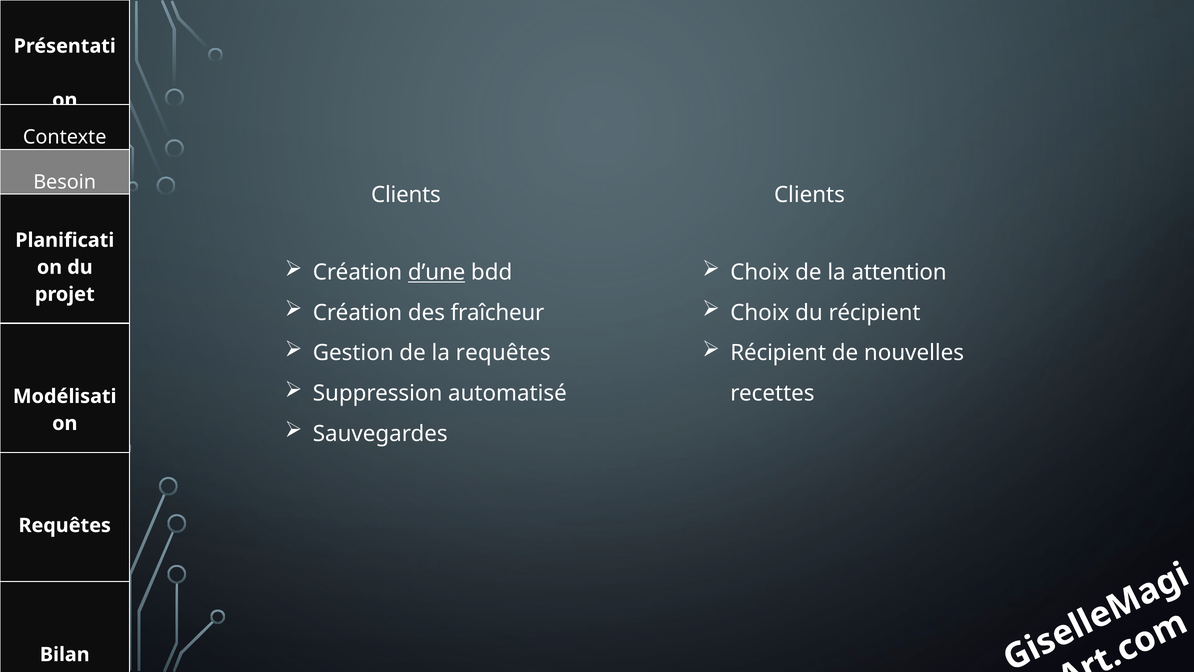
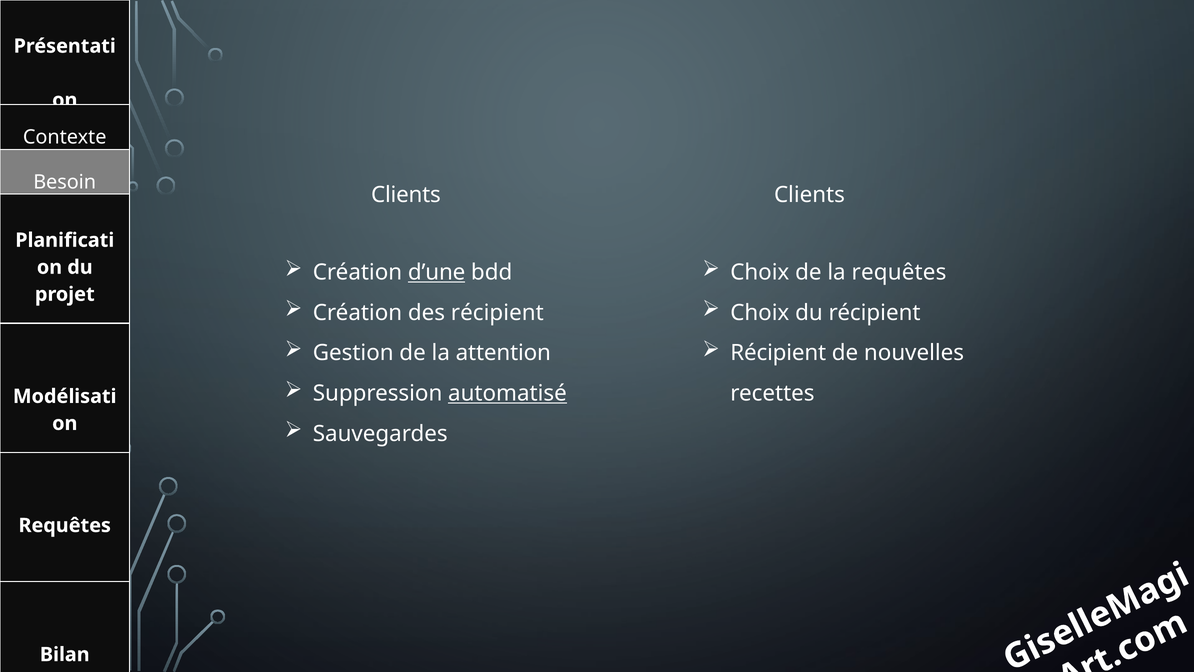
la attention: attention -> requêtes (899, 272)
des fraîcheur: fraîcheur -> récipient (497, 313)
la requêtes: requêtes -> attention (503, 353)
automatisé underline: none -> present (507, 393)
